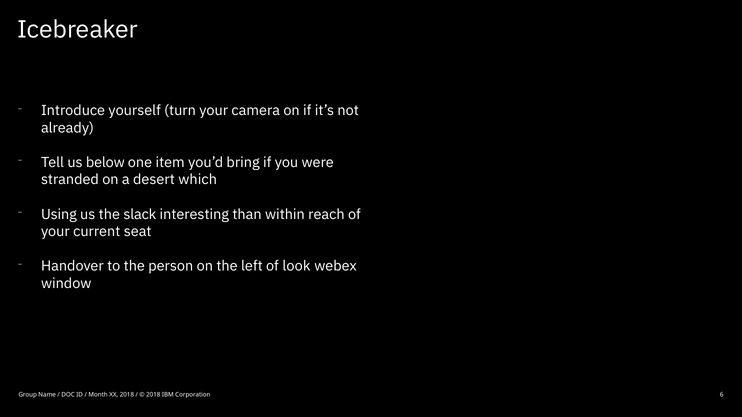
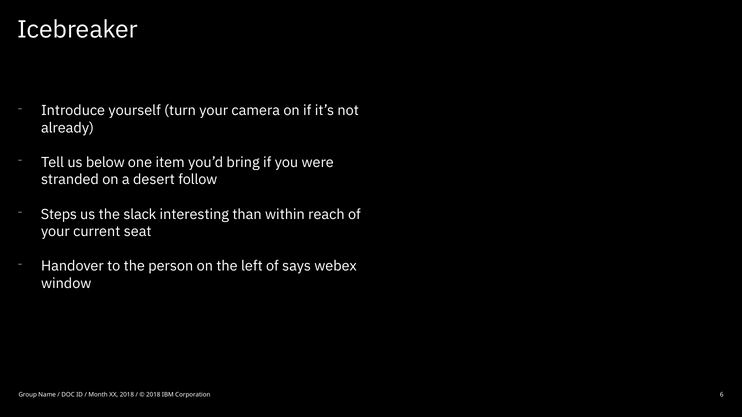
which: which -> follow (198, 180)
Using: Using -> Steps (59, 215)
look: look -> says (297, 266)
